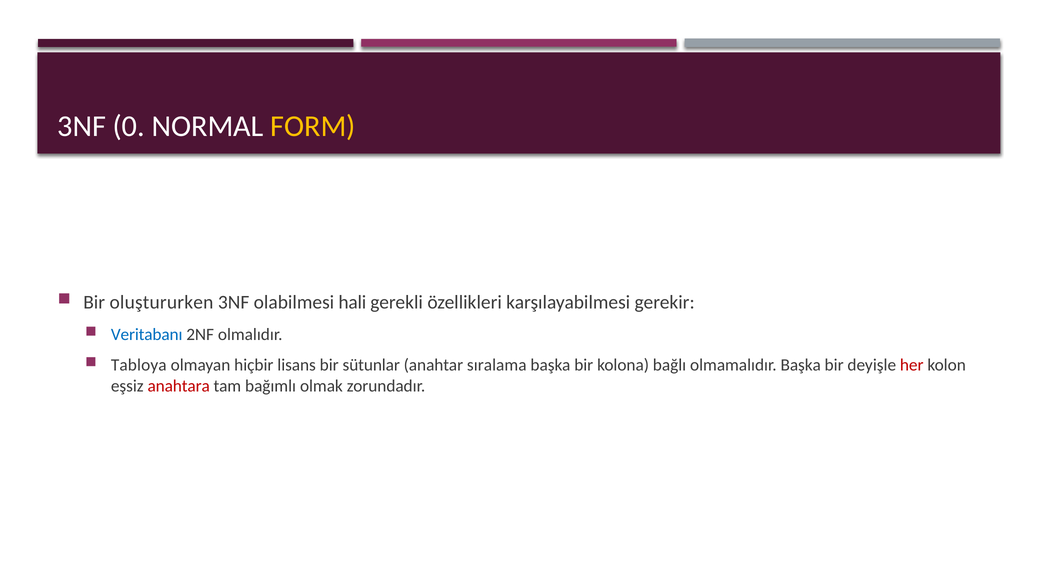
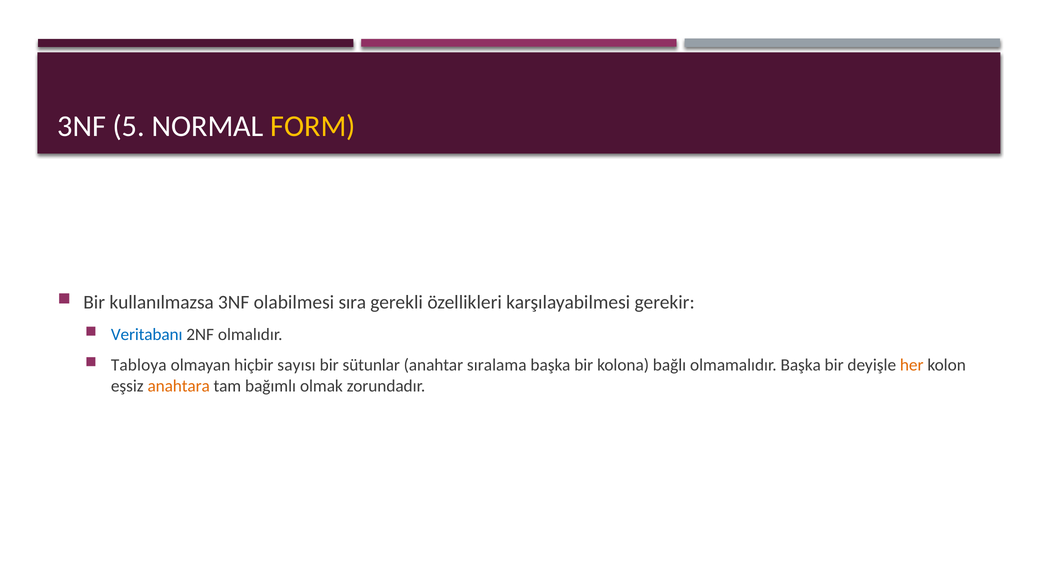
0: 0 -> 5 (129, 126)
oluştururken: oluştururken -> kullanılmazsa (162, 302)
hali: hali -> sıra (352, 302)
lisans: lisans -> sayısı (297, 365)
her colour: red -> orange (912, 365)
anahtara colour: red -> orange (179, 386)
